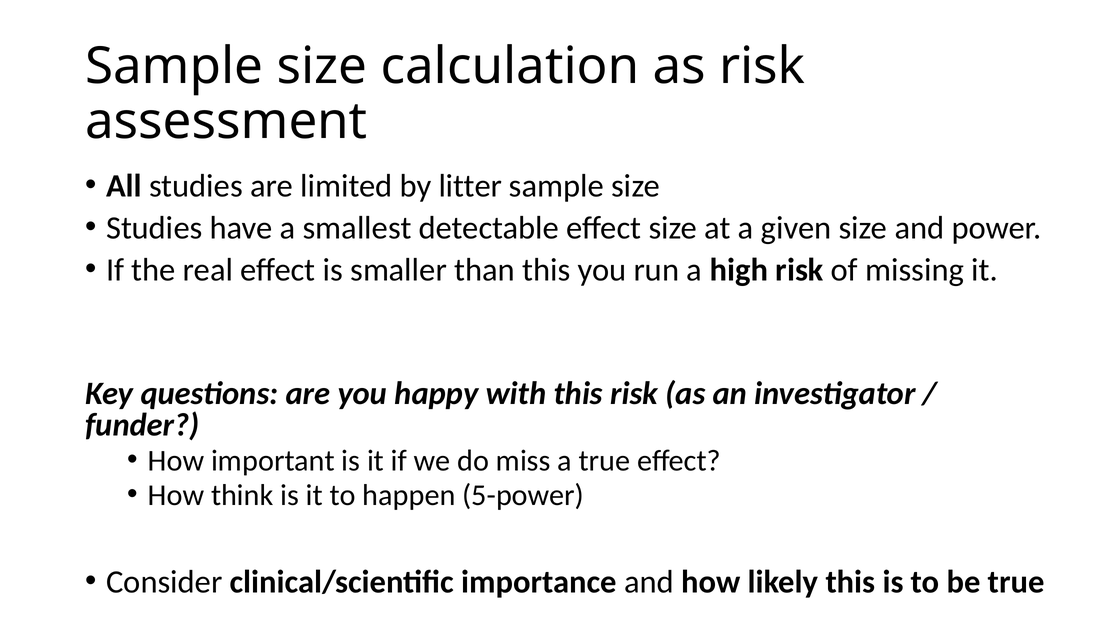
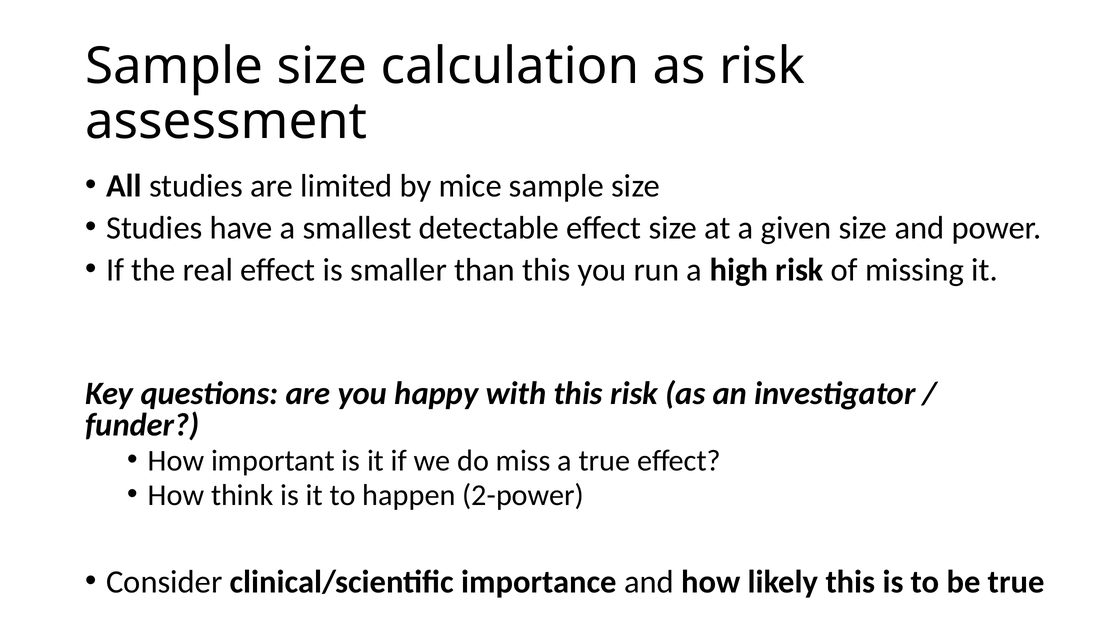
litter: litter -> mice (470, 186)
5-power: 5-power -> 2-power (523, 496)
